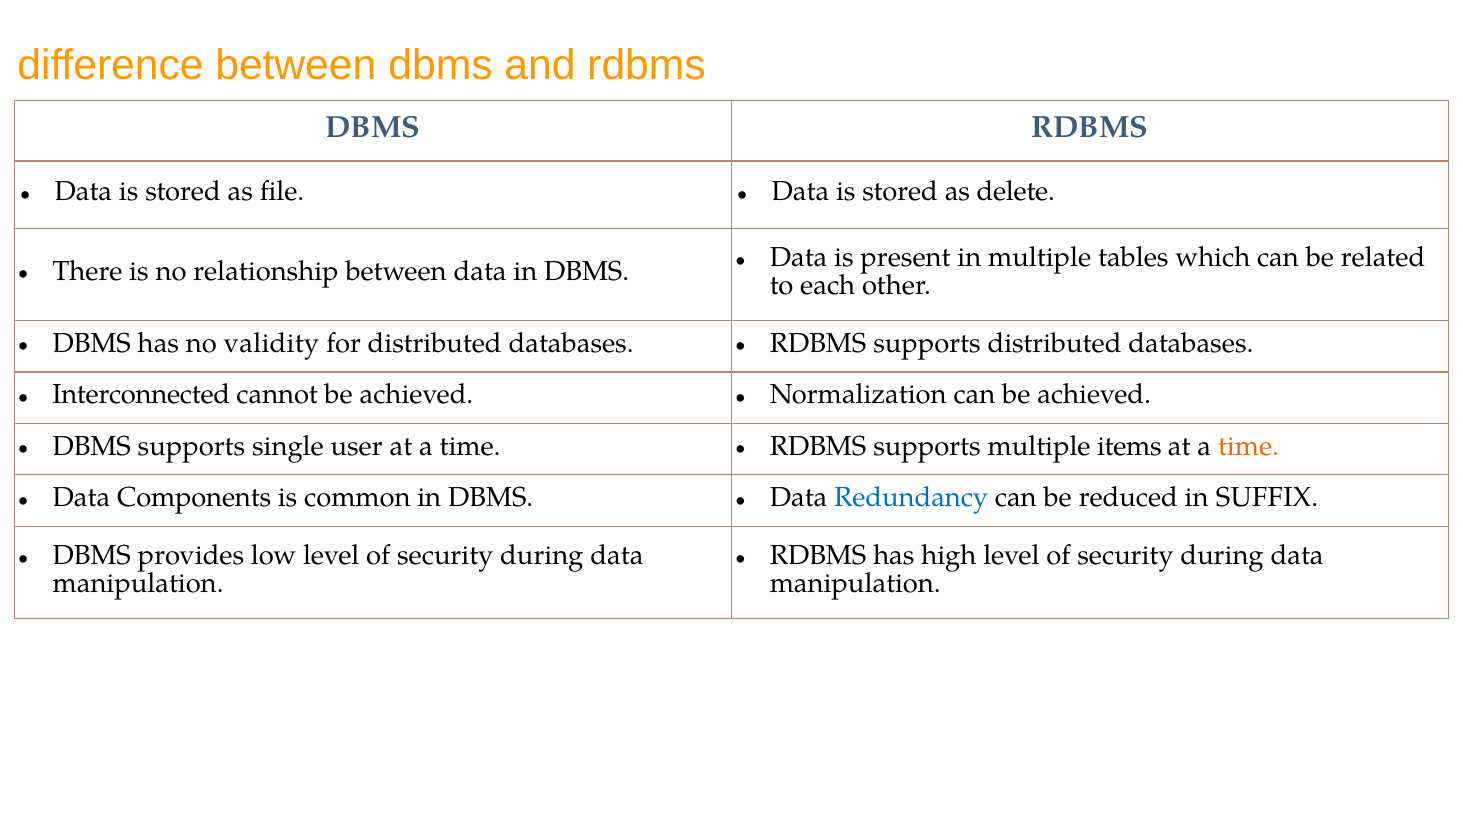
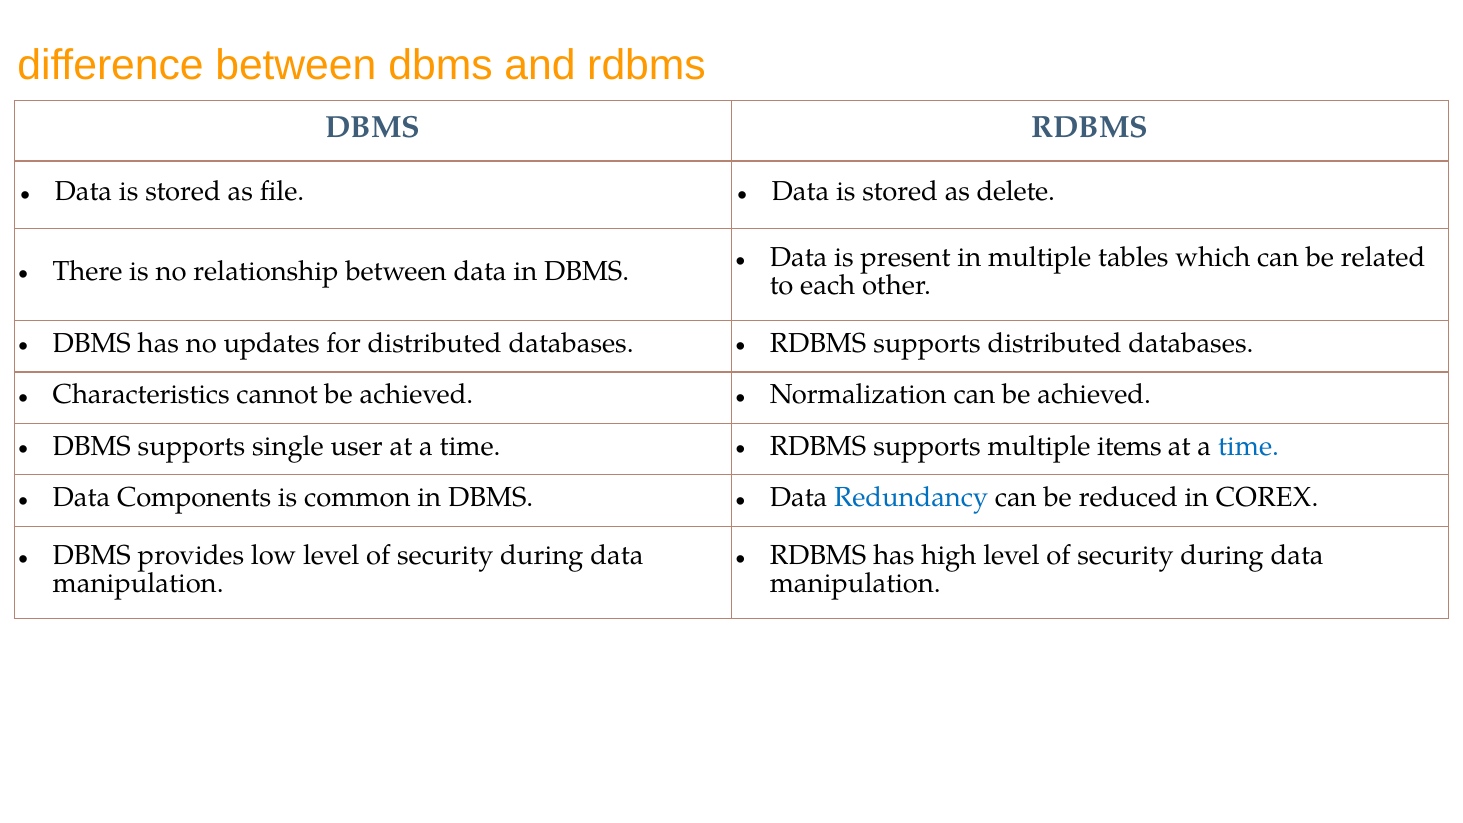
validity: validity -> updates (272, 343)
Interconnected: Interconnected -> Characteristics (141, 395)
time colour: orange -> blue (1249, 446)
SUFFIX: SUFFIX -> COREX (1267, 498)
